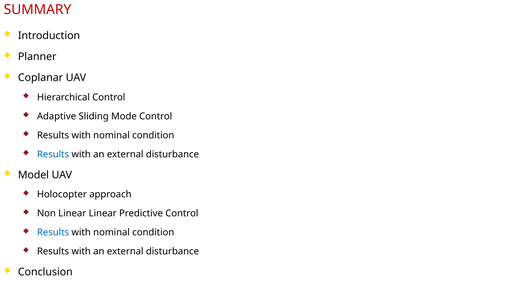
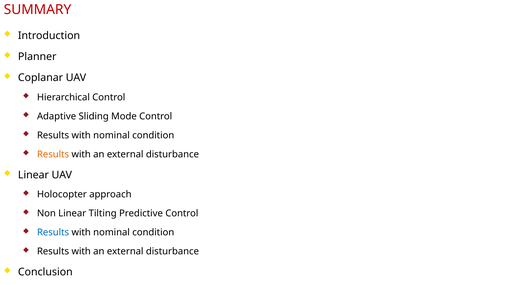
Results colour: blue -> orange (53, 155)
Model: Model -> Linear (33, 175)
Linear Linear: Linear -> Tilting (103, 214)
